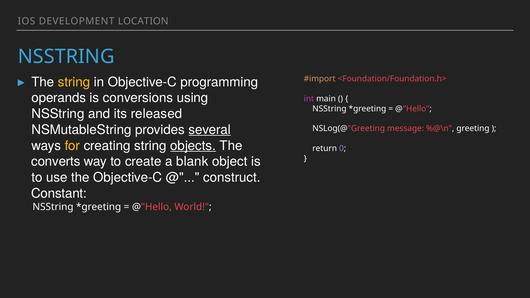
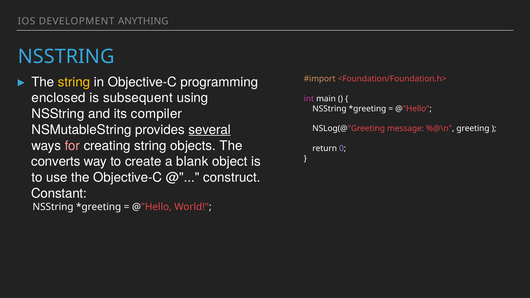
LOCATION: LOCATION -> ANYTHING (143, 21)
operands: operands -> enclosed (59, 98)
conversions: conversions -> subsequent (138, 98)
released: released -> compiler (156, 114)
for colour: yellow -> pink (72, 146)
objects underline: present -> none (193, 146)
